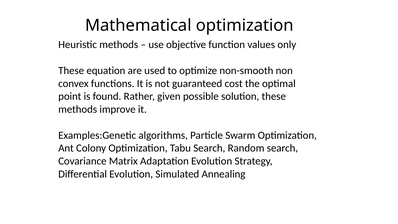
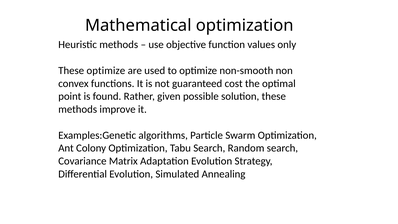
These equation: equation -> optimize (106, 70)
